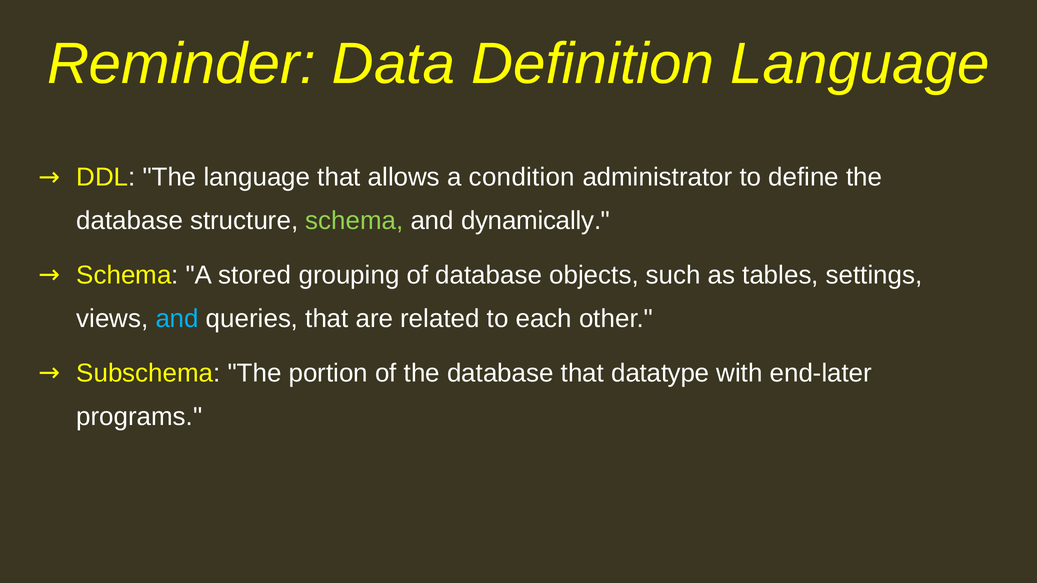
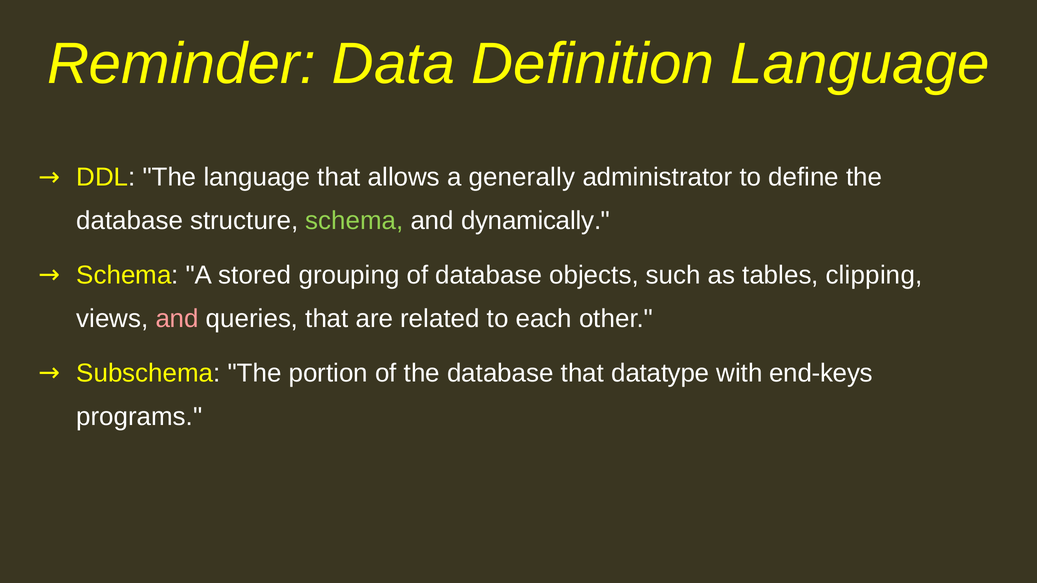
condition: condition -> generally (522, 177)
settings: settings -> clipping (874, 275)
and colour: light blue -> pink (177, 319)
end-later: end-later -> end-keys (821, 373)
